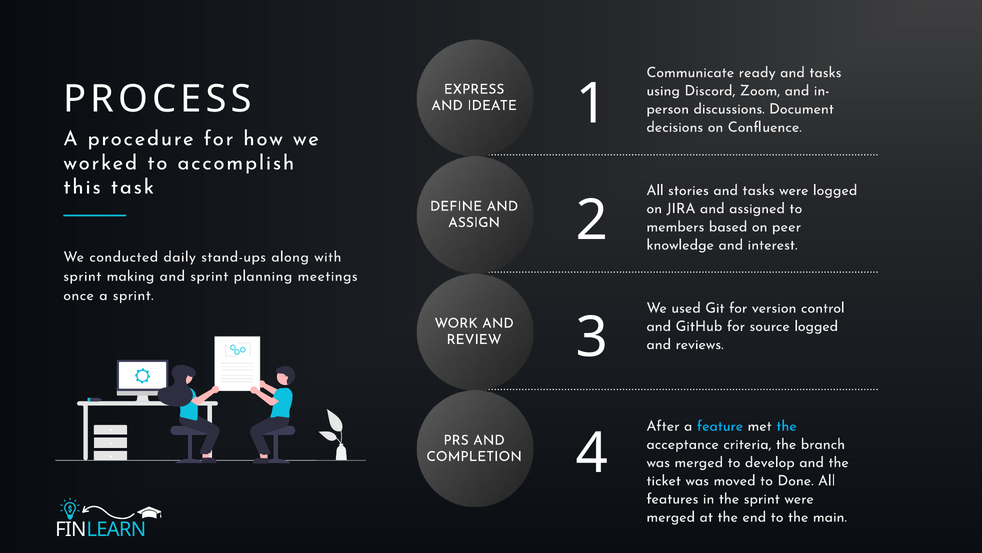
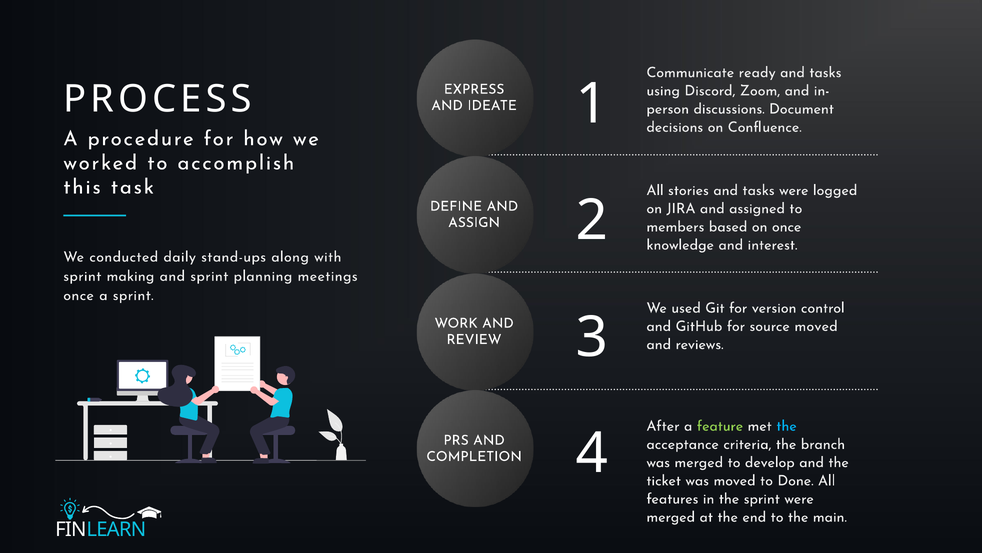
on peer: peer -> once (787, 226)
source logged: logged -> moved (816, 326)
feature colour: light blue -> light green (720, 425)
